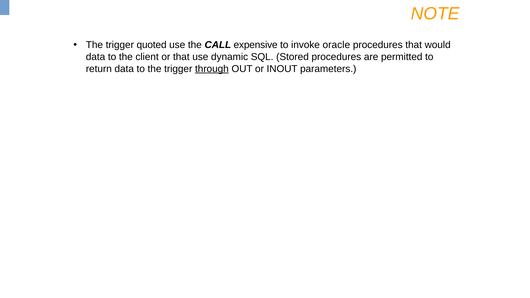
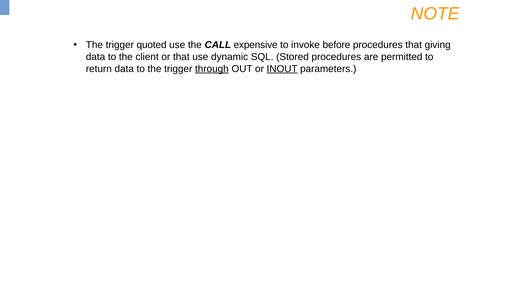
oracle: oracle -> before (336, 45)
would: would -> giving (438, 45)
INOUT underline: none -> present (282, 69)
